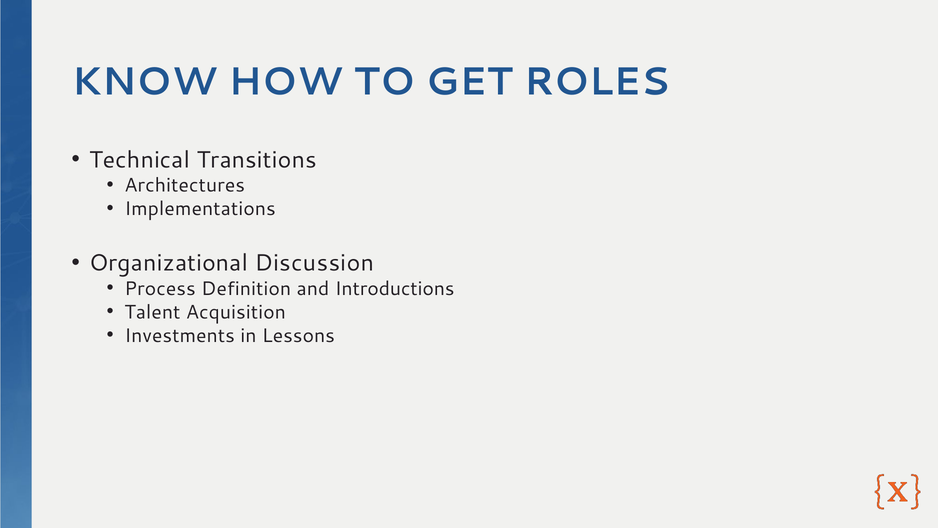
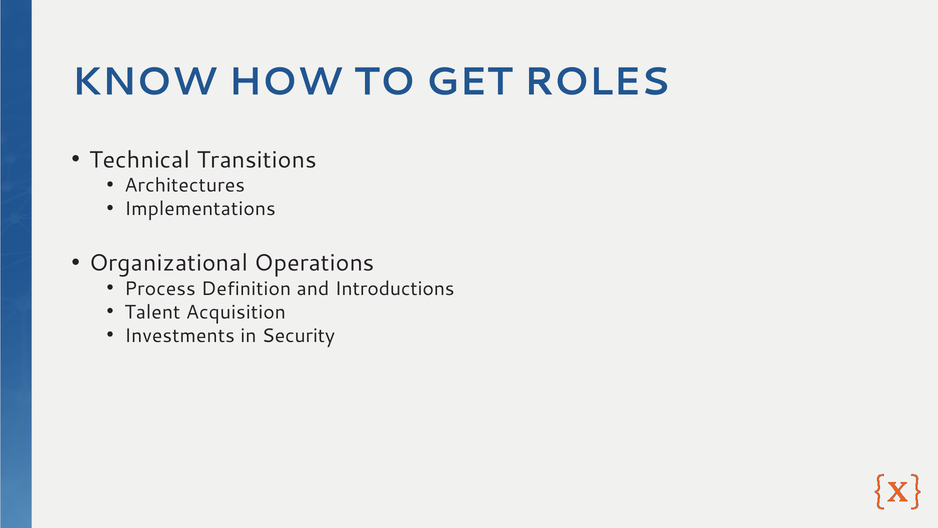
Discussion: Discussion -> Operations (315, 263)
Lessons: Lessons -> Security (298, 335)
